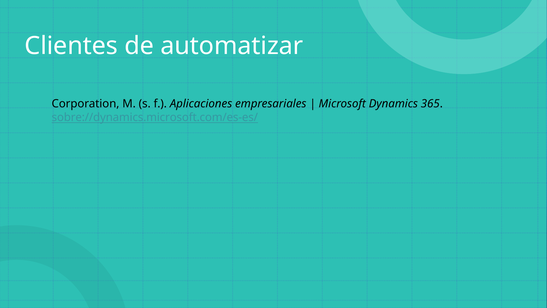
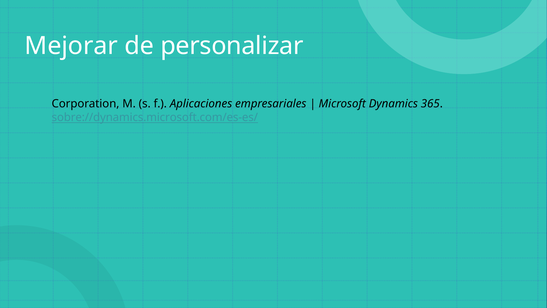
Clientes: Clientes -> Mejorar (71, 46)
automatizar: automatizar -> personalizar (232, 46)
